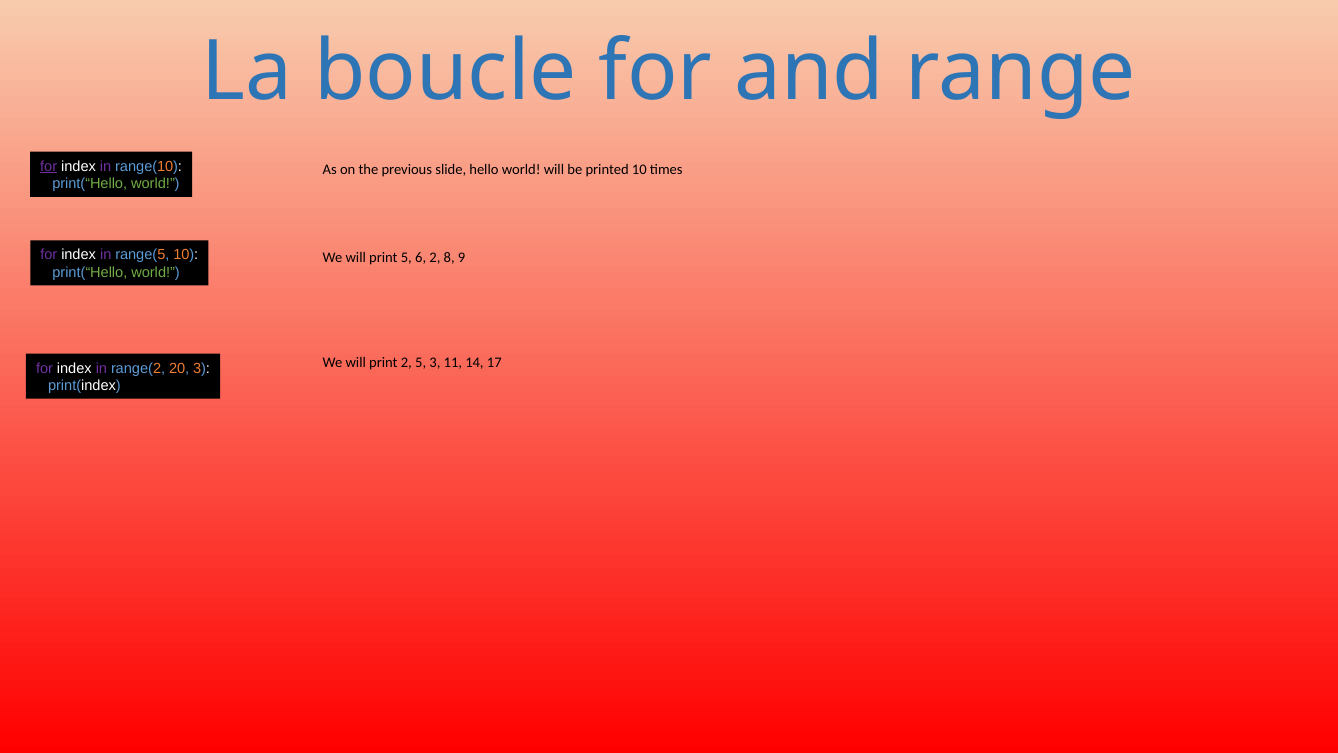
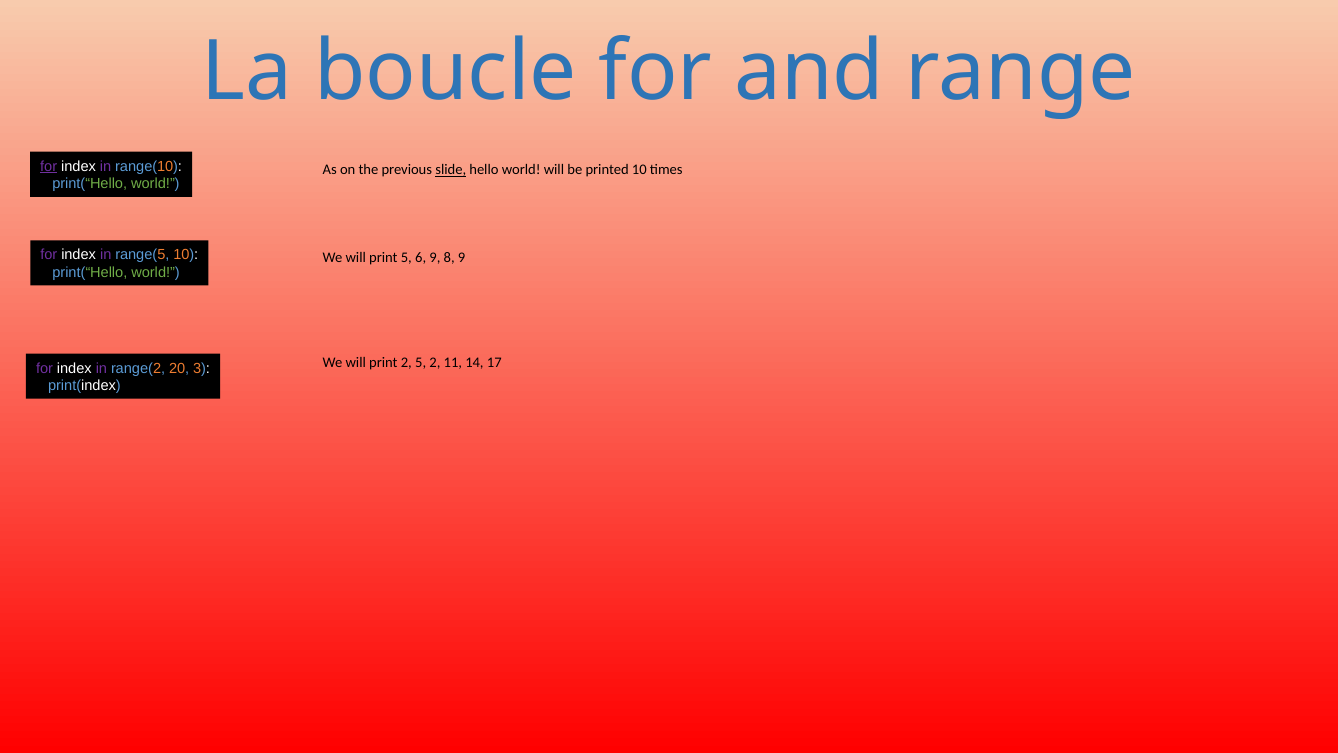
slide underline: none -> present (451, 170)
6 2: 2 -> 9 (435, 257)
5 3: 3 -> 2 (435, 362)
